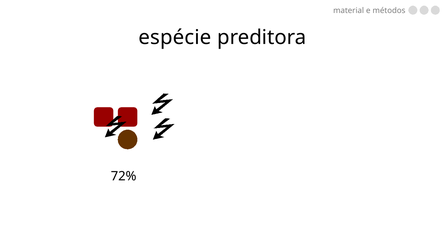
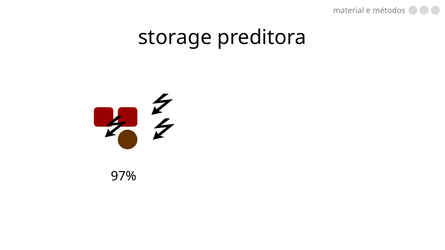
espécie: espécie -> storage (175, 37)
72%: 72% -> 97% (124, 177)
